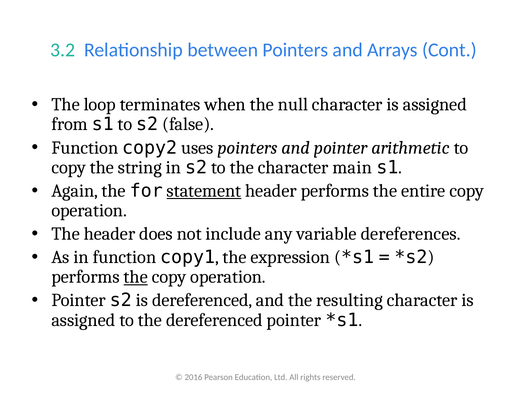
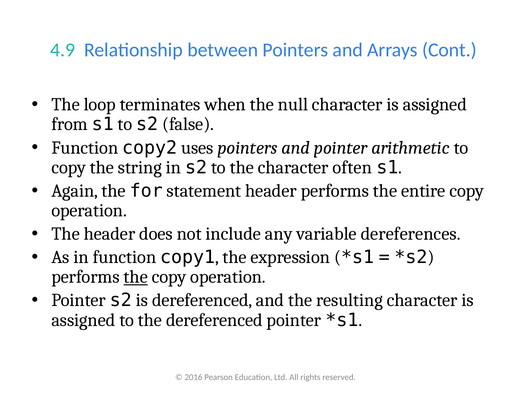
3.2: 3.2 -> 4.9 (63, 50)
main: main -> often (352, 167)
statement underline: present -> none (204, 191)
